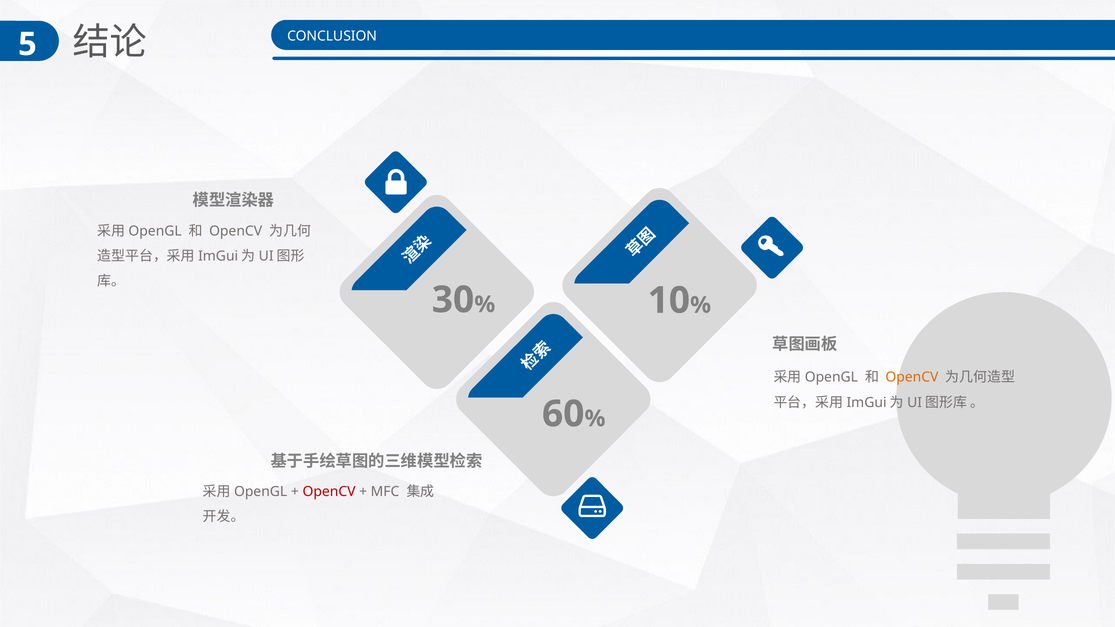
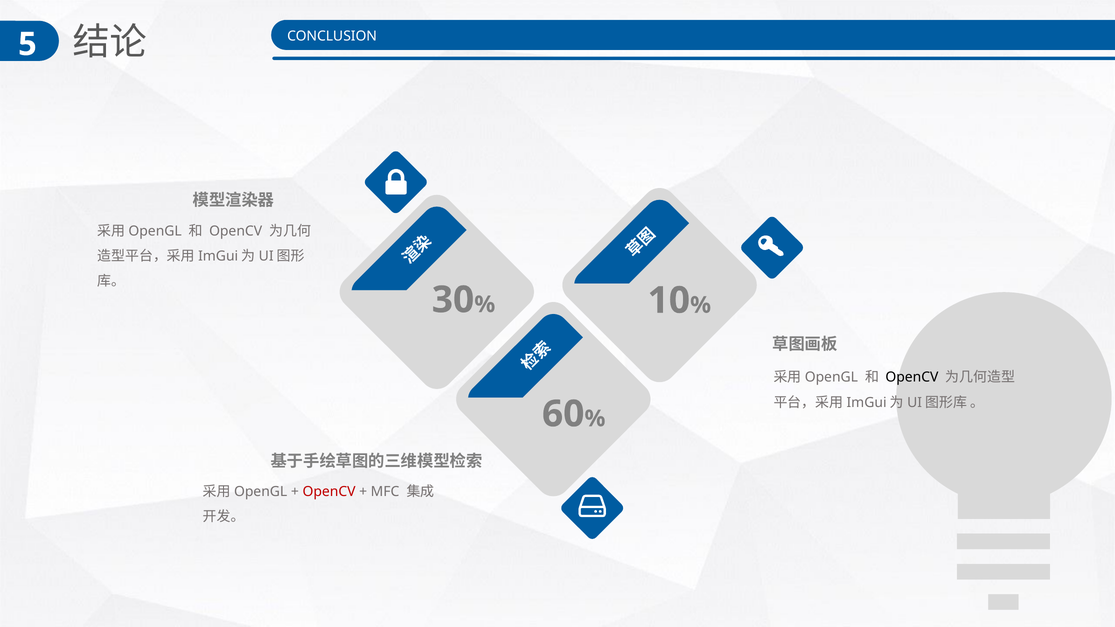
OpenCV colour: orange -> black (912, 378)
